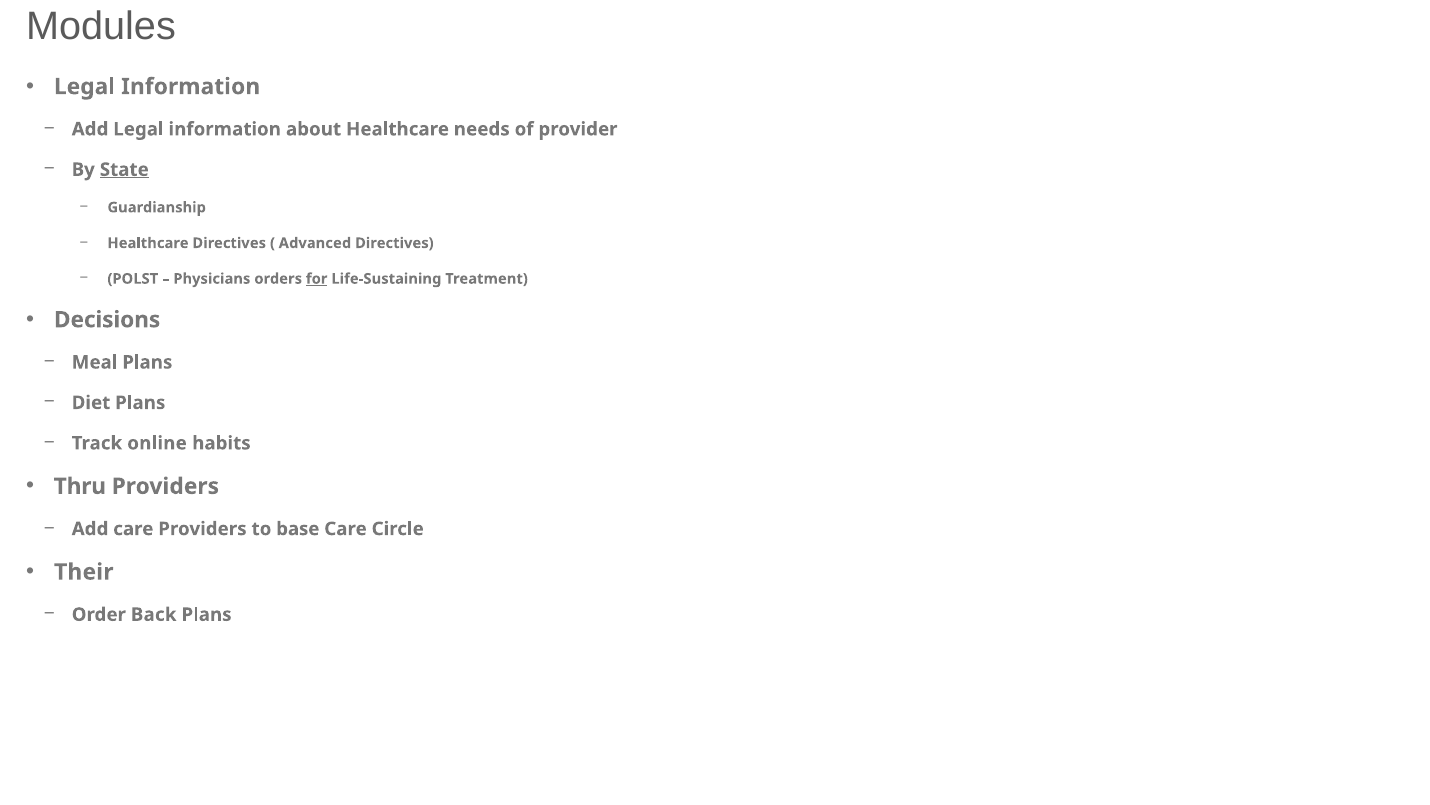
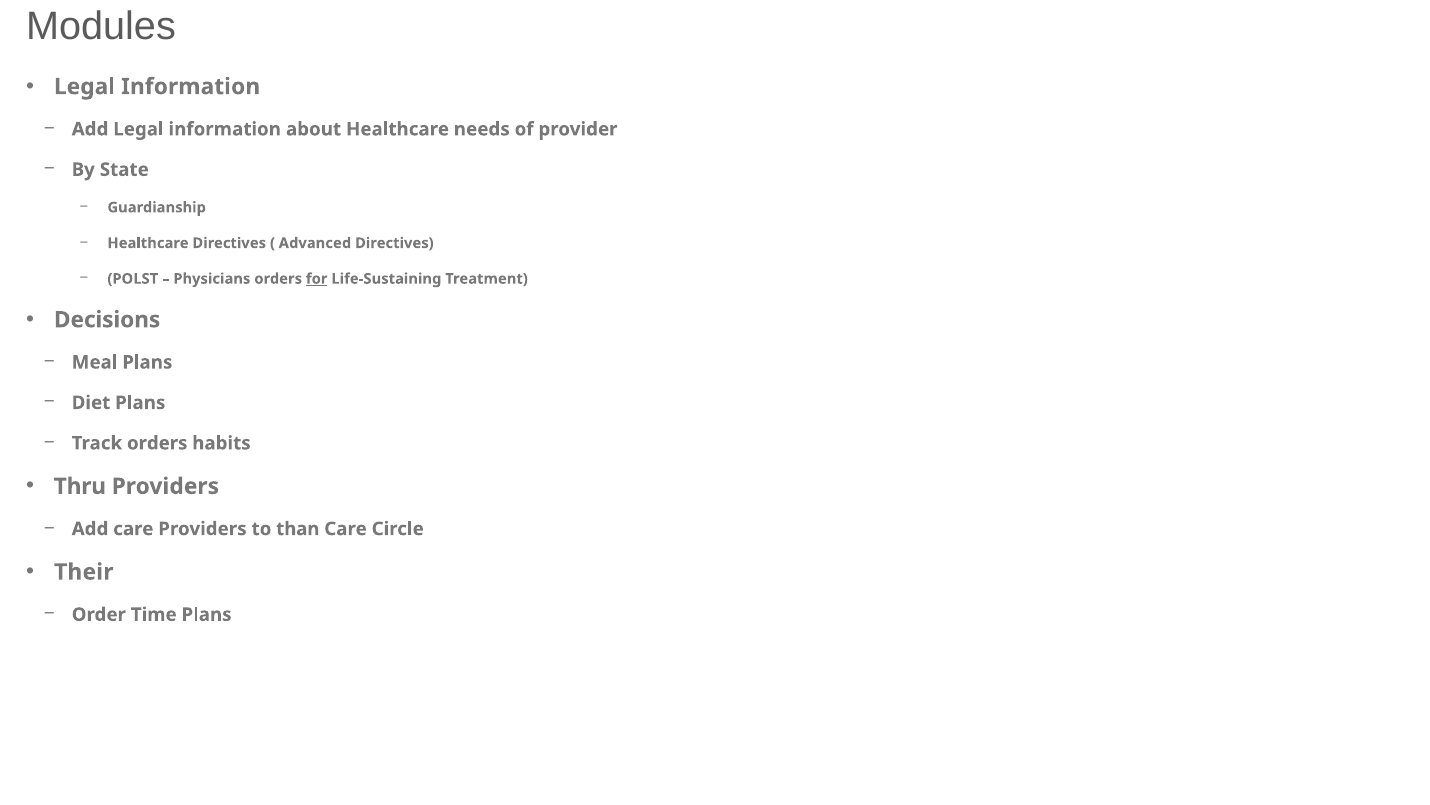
State underline: present -> none (124, 170)
Track online: online -> orders (157, 443)
base: base -> than (298, 529)
Back: Back -> Time (154, 614)
